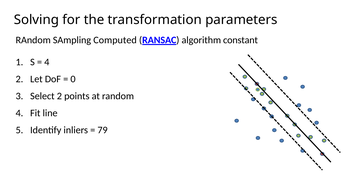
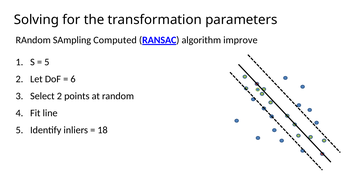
constant: constant -> improve (240, 40)
4: 4 -> 5 (47, 62)
0: 0 -> 6 (73, 79)
79: 79 -> 18 (103, 130)
